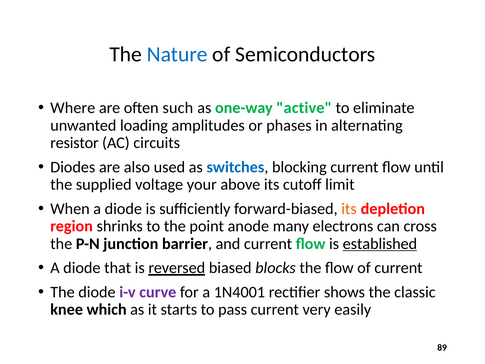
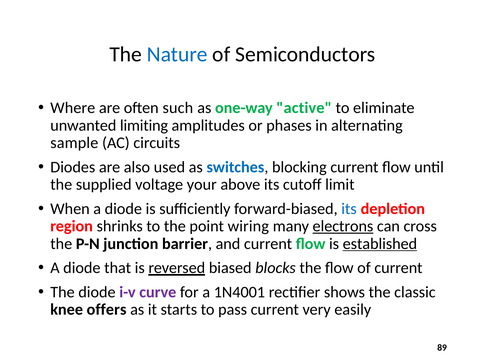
loading: loading -> limiting (144, 125)
resistor: resistor -> sample (74, 143)
its colour: orange -> blue (349, 209)
anode: anode -> wiring (248, 226)
electrons underline: none -> present (343, 226)
which: which -> offers (107, 309)
